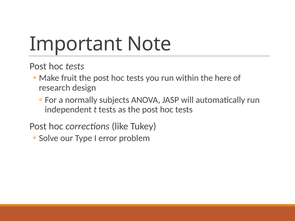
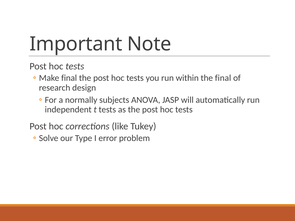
Make fruit: fruit -> final (69, 78)
the here: here -> final (223, 78)
